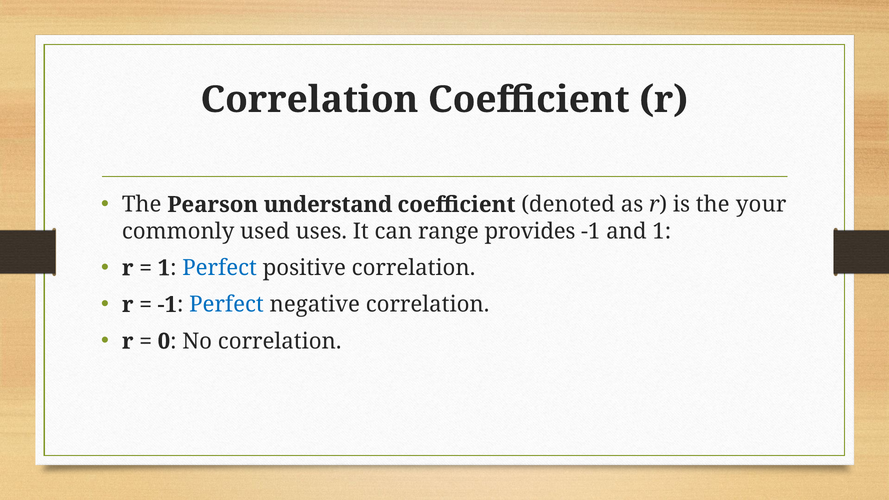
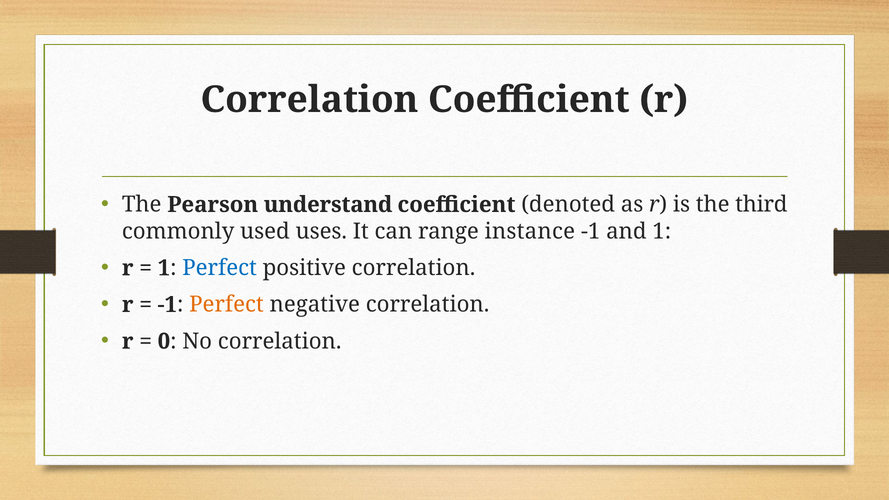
your: your -> third (761, 205)
provides: provides -> instance (530, 231)
Perfect colour: blue -> orange (227, 305)
